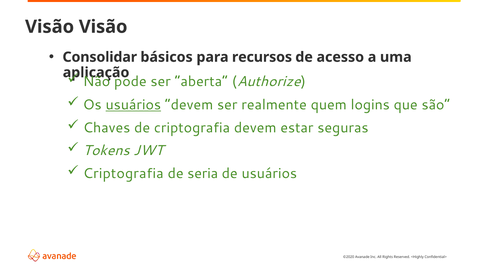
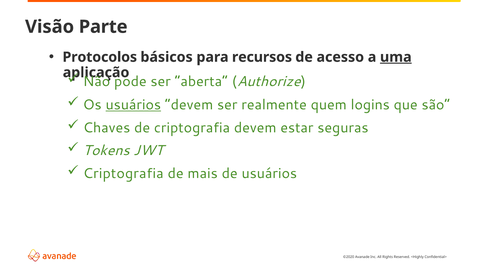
Visão Visão: Visão -> Parte (103, 27)
Consolidar: Consolidar -> Protocolos (100, 57)
uma underline: none -> present (396, 57)
seria: seria -> mais (203, 173)
